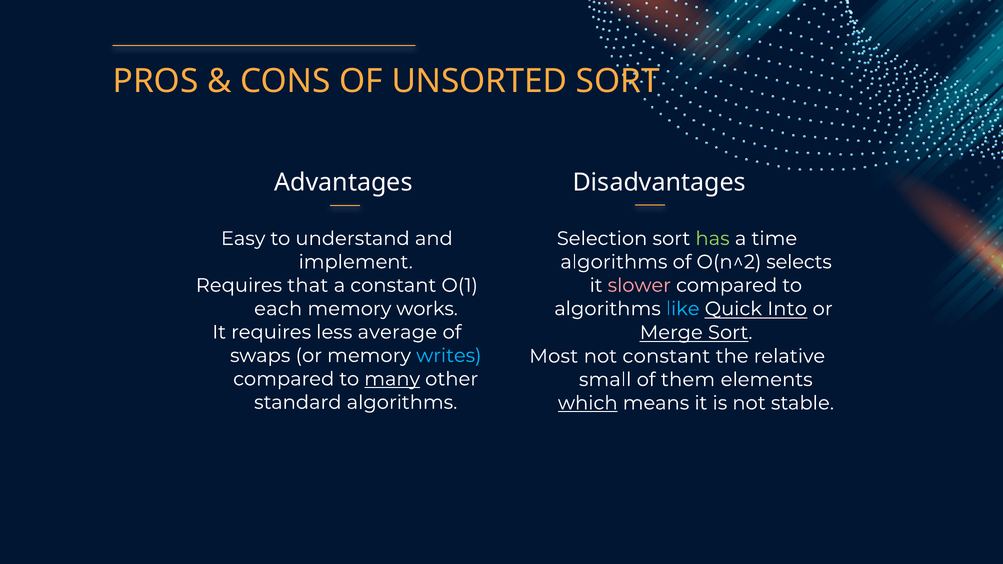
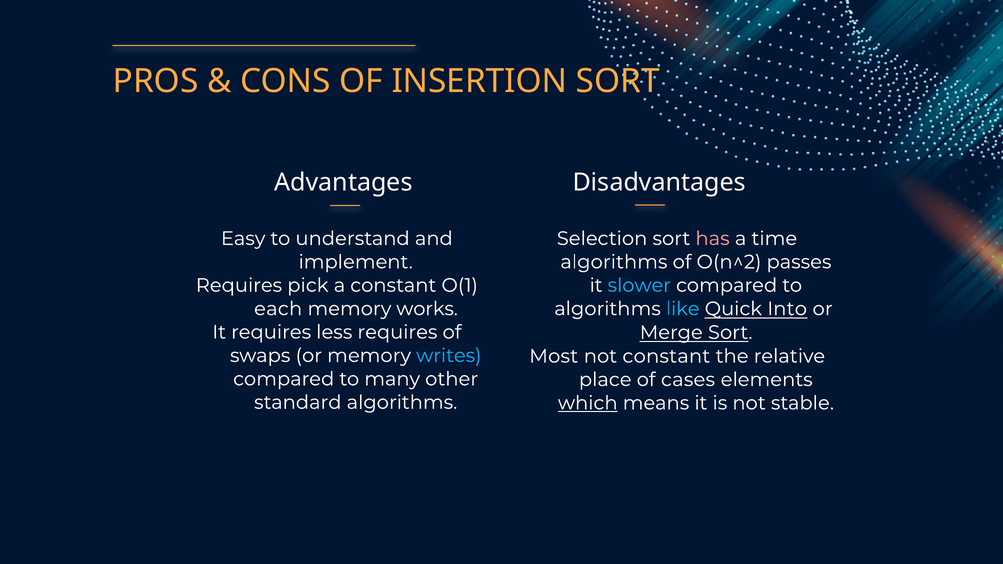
UNSORTED: UNSORTED -> INSERTION (479, 81)
has colour: light green -> pink (713, 239)
selects: selects -> passes (799, 262)
that: that -> pick (308, 285)
slower colour: pink -> light blue (639, 285)
less average: average -> requires (397, 332)
many underline: present -> none (392, 379)
small: small -> place (605, 380)
them: them -> cases (688, 380)
